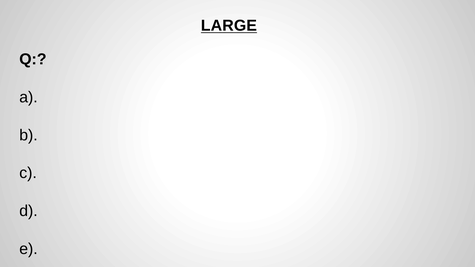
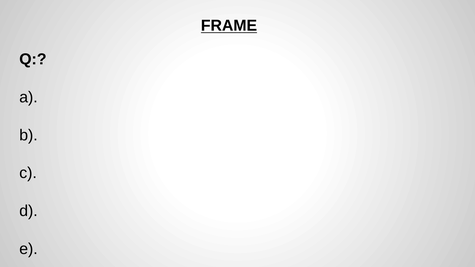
LARGE: LARGE -> FRAME (229, 26)
